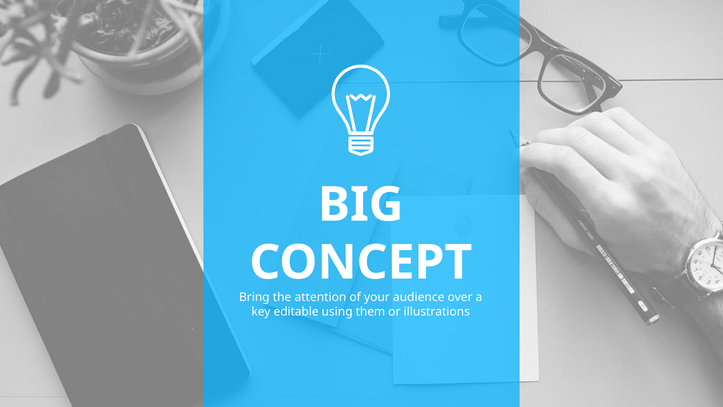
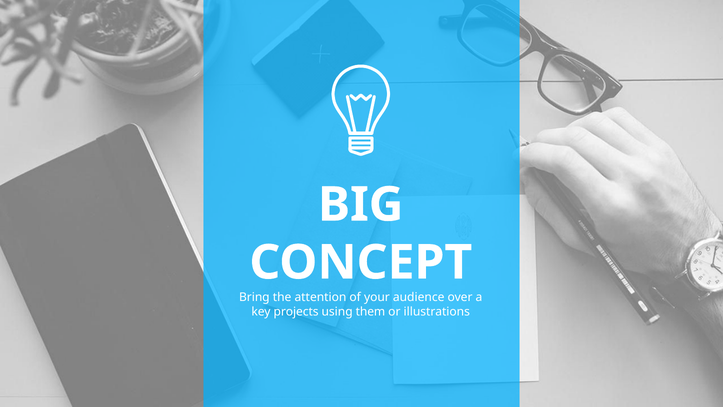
editable: editable -> projects (296, 312)
